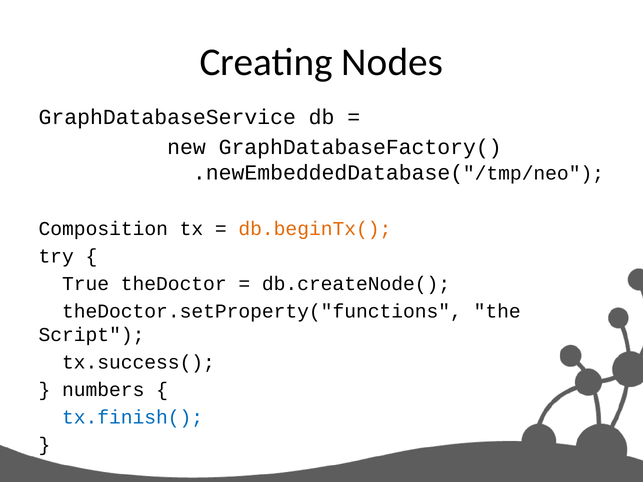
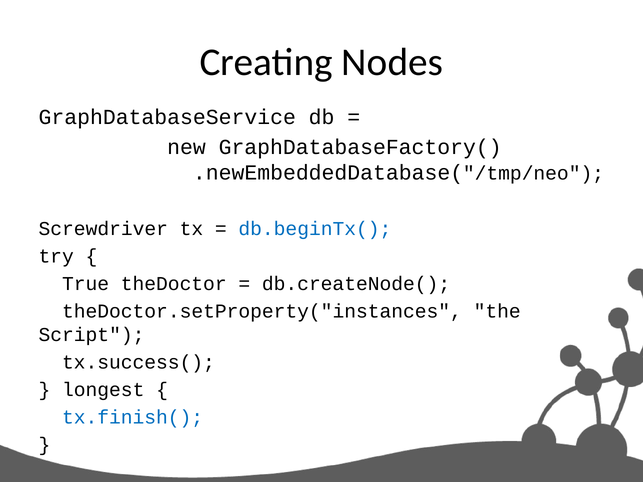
Composition: Composition -> Screwdriver (103, 229)
db.beginTx( colour: orange -> blue (315, 229)
theDoctor.setProperty("functions: theDoctor.setProperty("functions -> theDoctor.setProperty("instances (262, 311)
numbers: numbers -> longest (103, 390)
